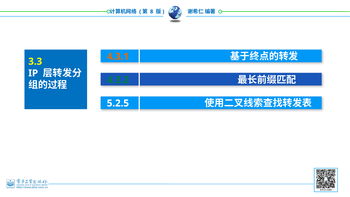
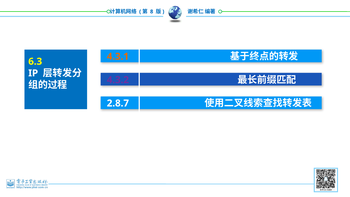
3.3: 3.3 -> 6.3 (35, 61)
4.3.2 colour: green -> purple (118, 80)
5.2.5: 5.2.5 -> 2.8.7 (118, 103)
